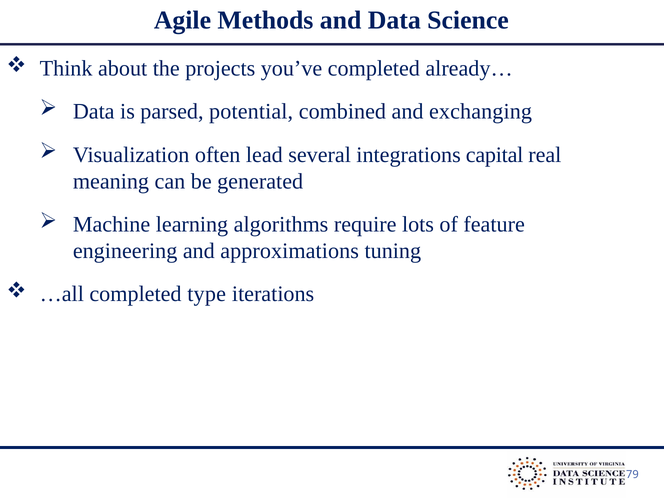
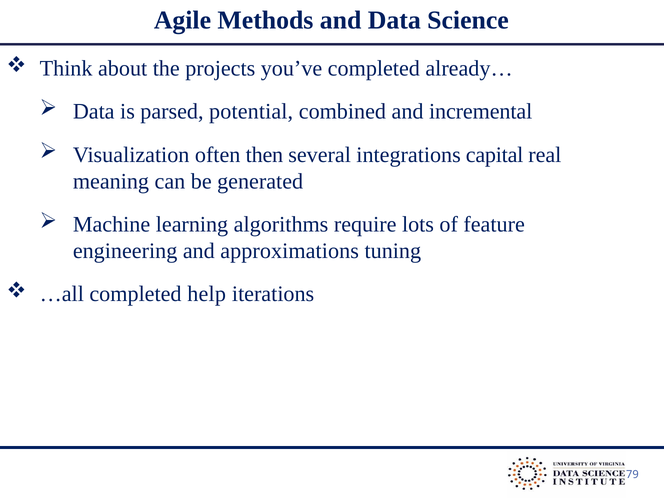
exchanging: exchanging -> incremental (481, 112)
lead: lead -> then (264, 155)
type: type -> help (207, 294)
